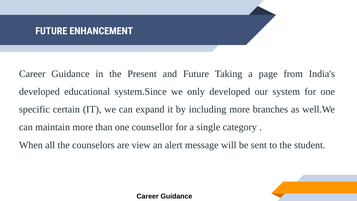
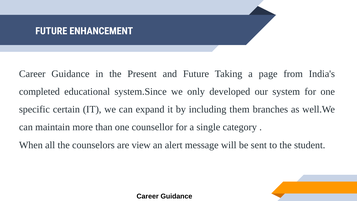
developed: developed -> completed (39, 92)
including more: more -> them (240, 109)
